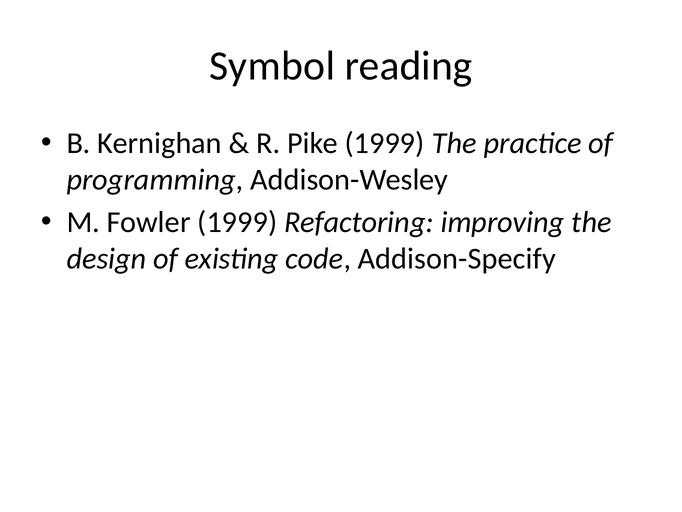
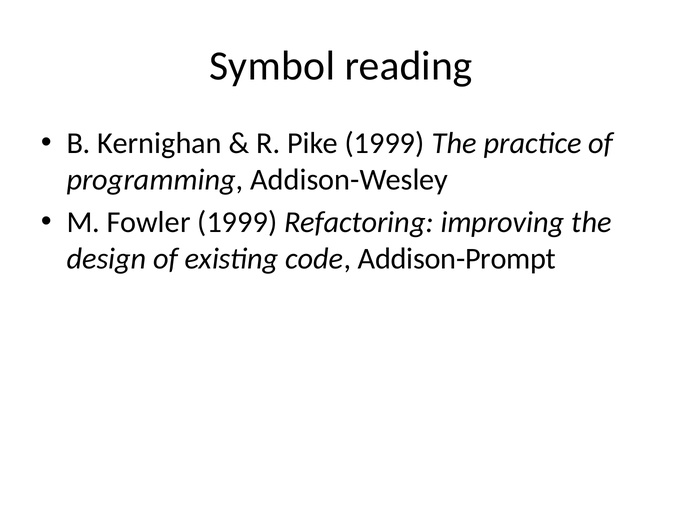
Addison-Specify: Addison-Specify -> Addison-Prompt (457, 258)
